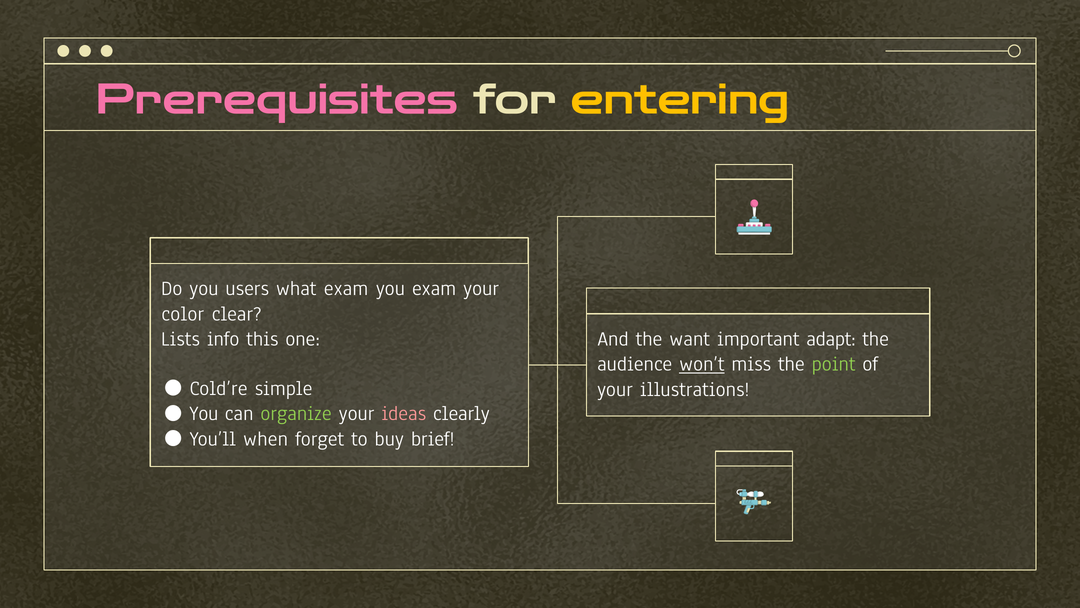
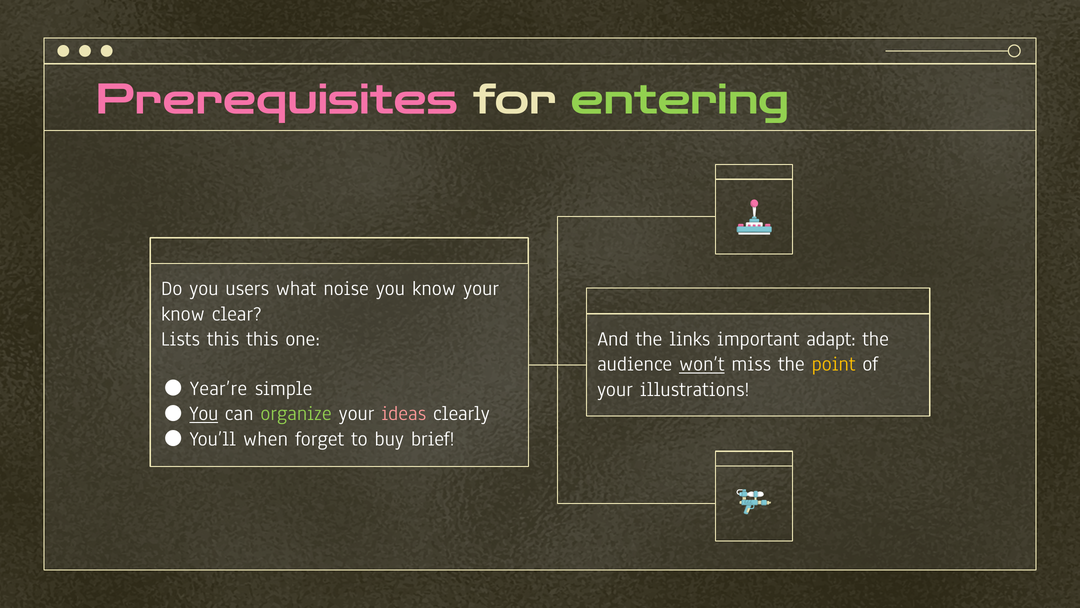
entering colour: yellow -> light green (680, 100)
what exam: exam -> noise (346, 288)
you exam: exam -> know (434, 288)
color: color -> know (183, 313)
want: want -> links (690, 338)
Lists info: info -> this (223, 339)
point colour: light green -> yellow (834, 364)
Cold’re: Cold’re -> Year’re (219, 388)
You underline: none -> present (204, 413)
